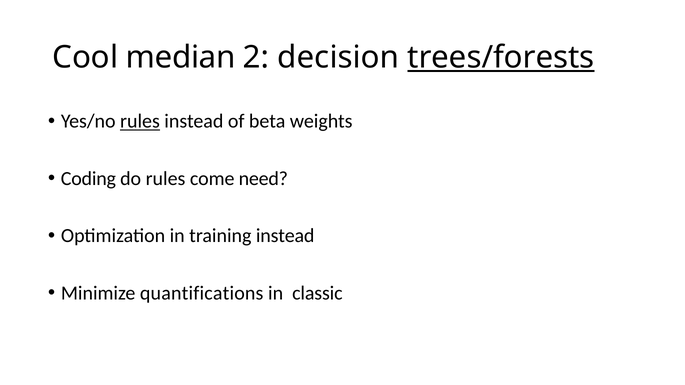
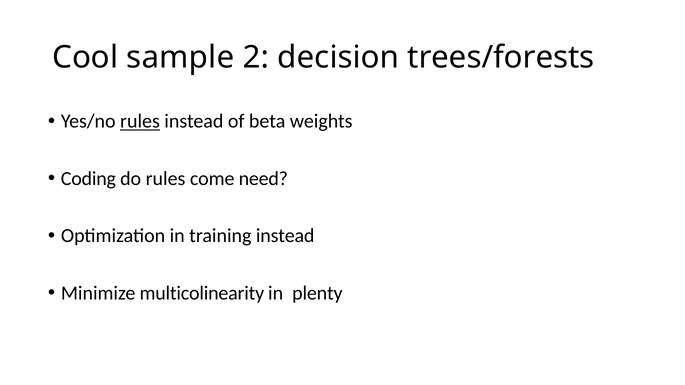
median: median -> sample (180, 58)
trees/forests underline: present -> none (501, 58)
quantifications: quantifications -> multicolinearity (202, 293)
classic: classic -> plenty (317, 293)
